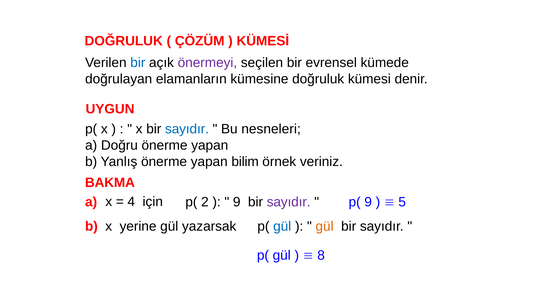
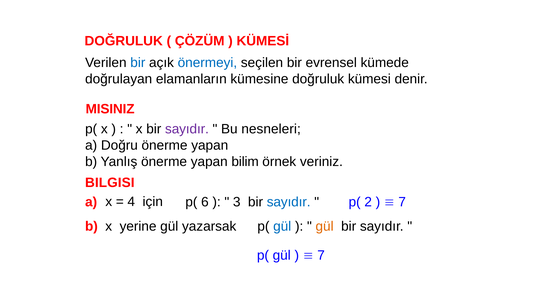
önermeyi colour: purple -> blue (207, 63)
UYGUN: UYGUN -> MISINIZ (110, 109)
sayıdır colour: blue -> purple (187, 129)
BAKMA: BAKMA -> BILGISI (110, 183)
2: 2 -> 6 (205, 202)
9: 9 -> 3 (237, 202)
sayıdır colour: purple -> blue (289, 202)
p( 9: 9 -> 2 (368, 202)
5: 5 -> 7 (402, 202)
8: 8 -> 7 (321, 255)
